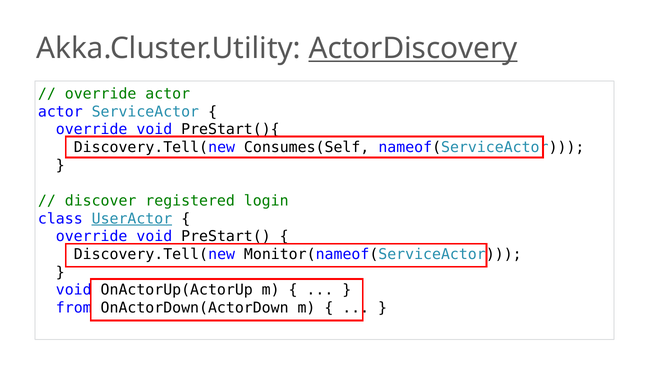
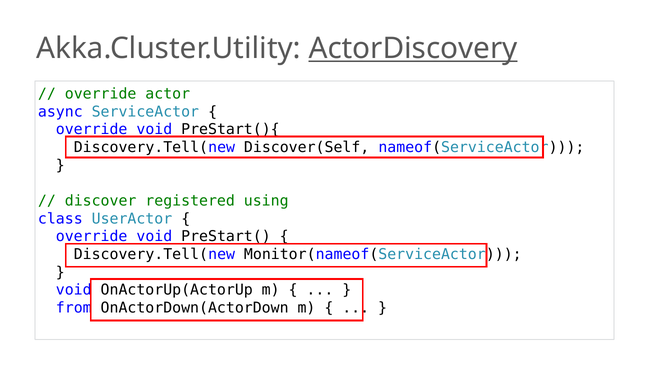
actor: actor -> async (60, 112)
Consumes(Self: Consumes(Self -> Discover(Self (307, 147)
login: login -> using (266, 201)
UserActor underline: present -> none (132, 219)
